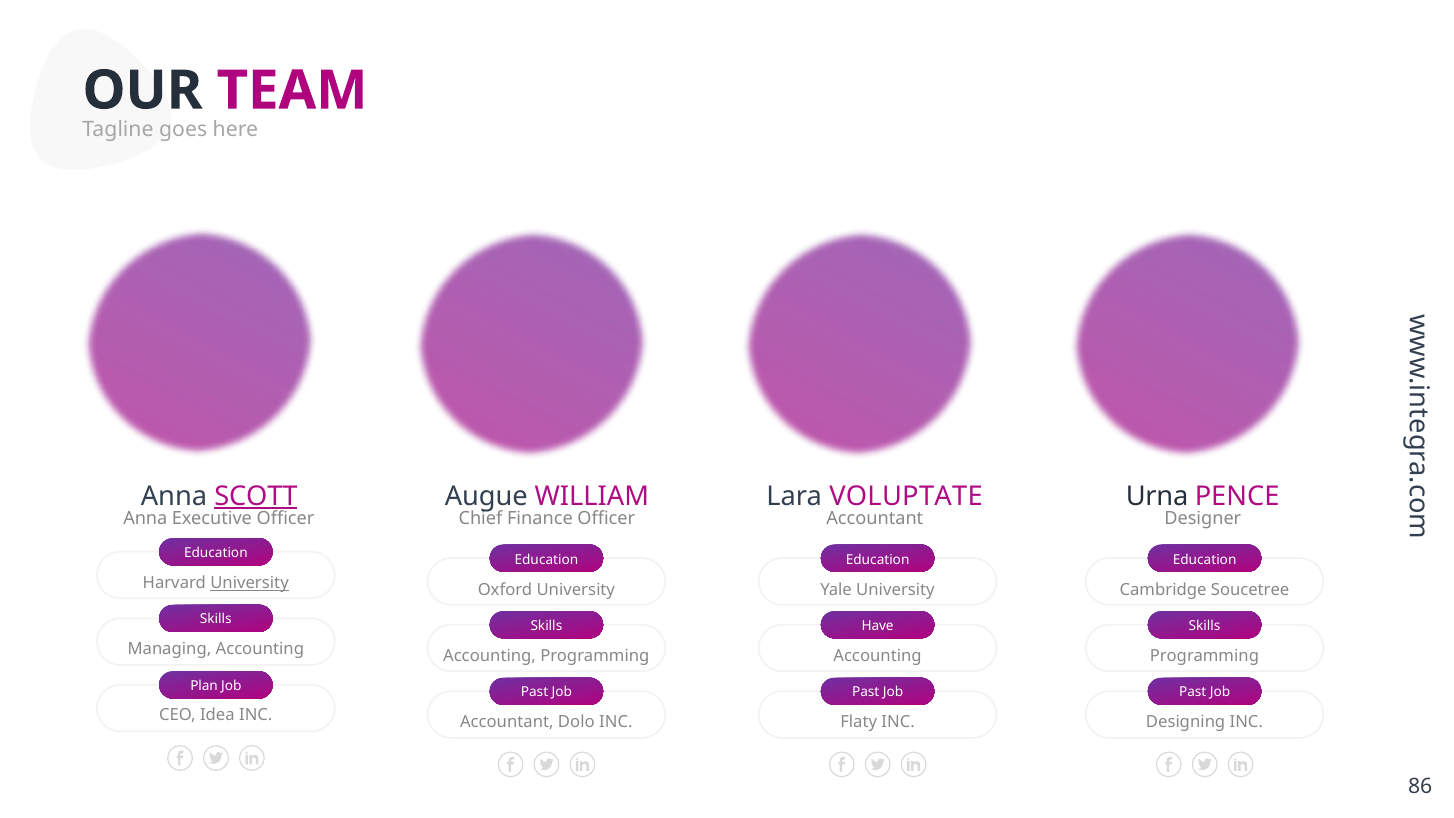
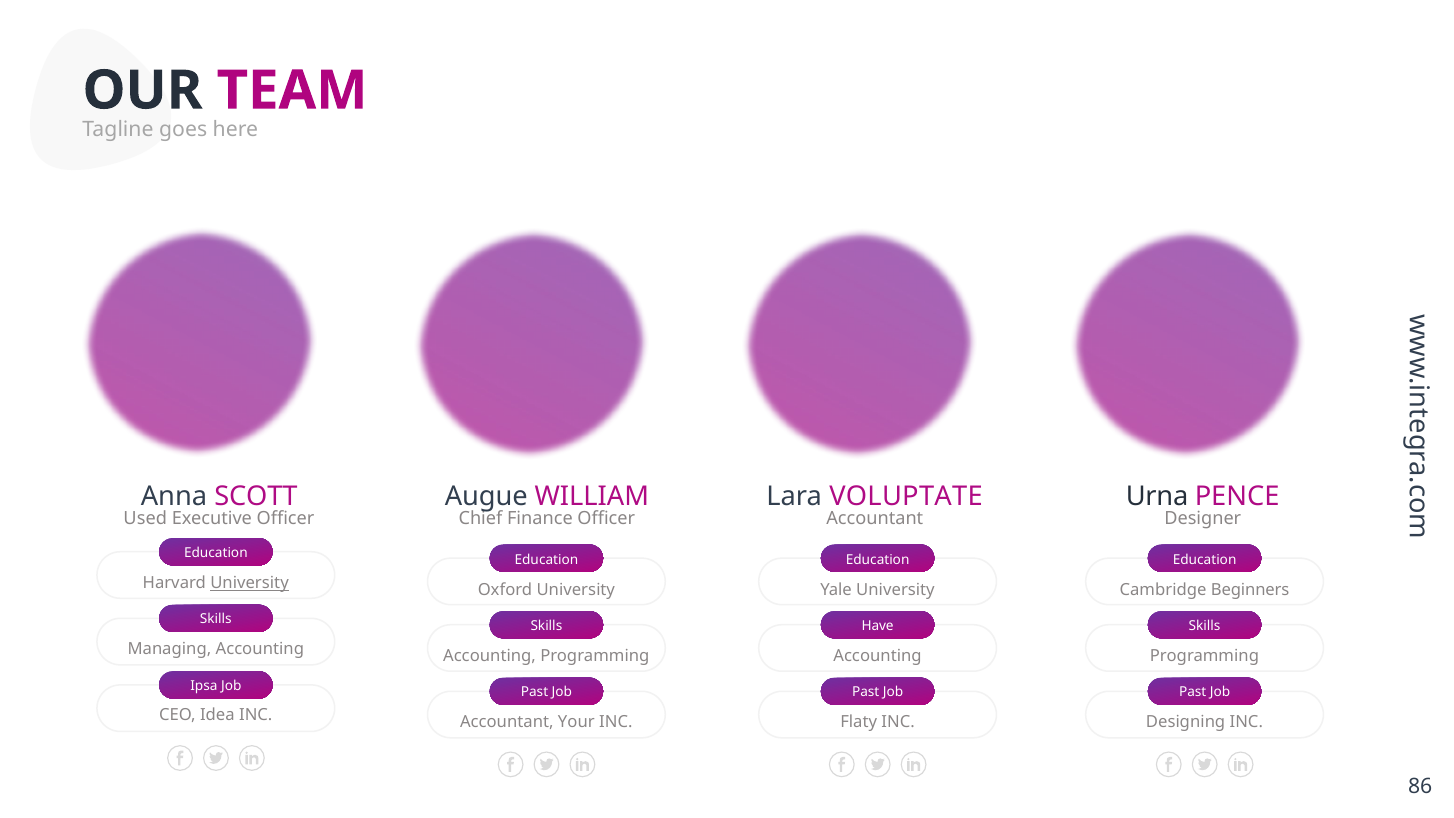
SCOTT underline: present -> none (256, 496)
Anna: Anna -> Used (145, 518)
Soucetree: Soucetree -> Beginners (1250, 590)
Plan: Plan -> Ipsa (204, 685)
Dolo: Dolo -> Your (576, 722)
